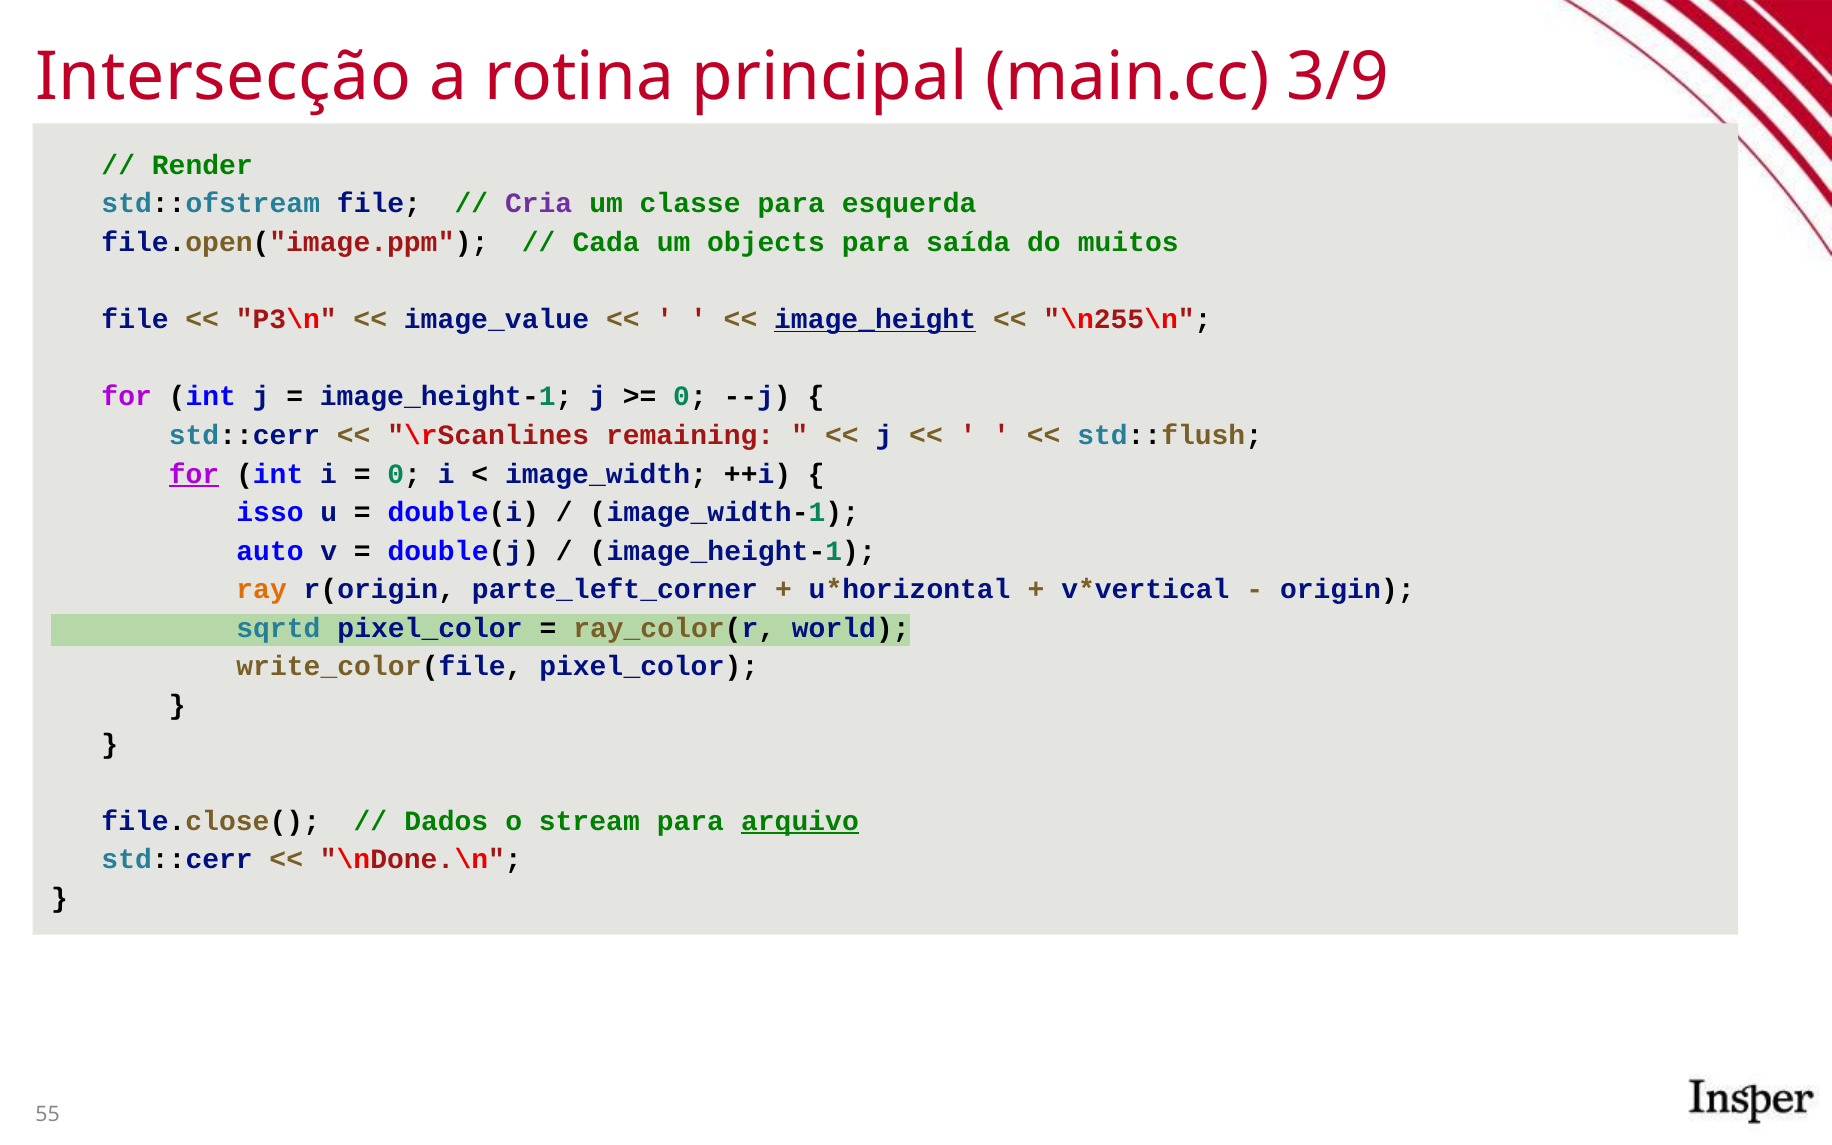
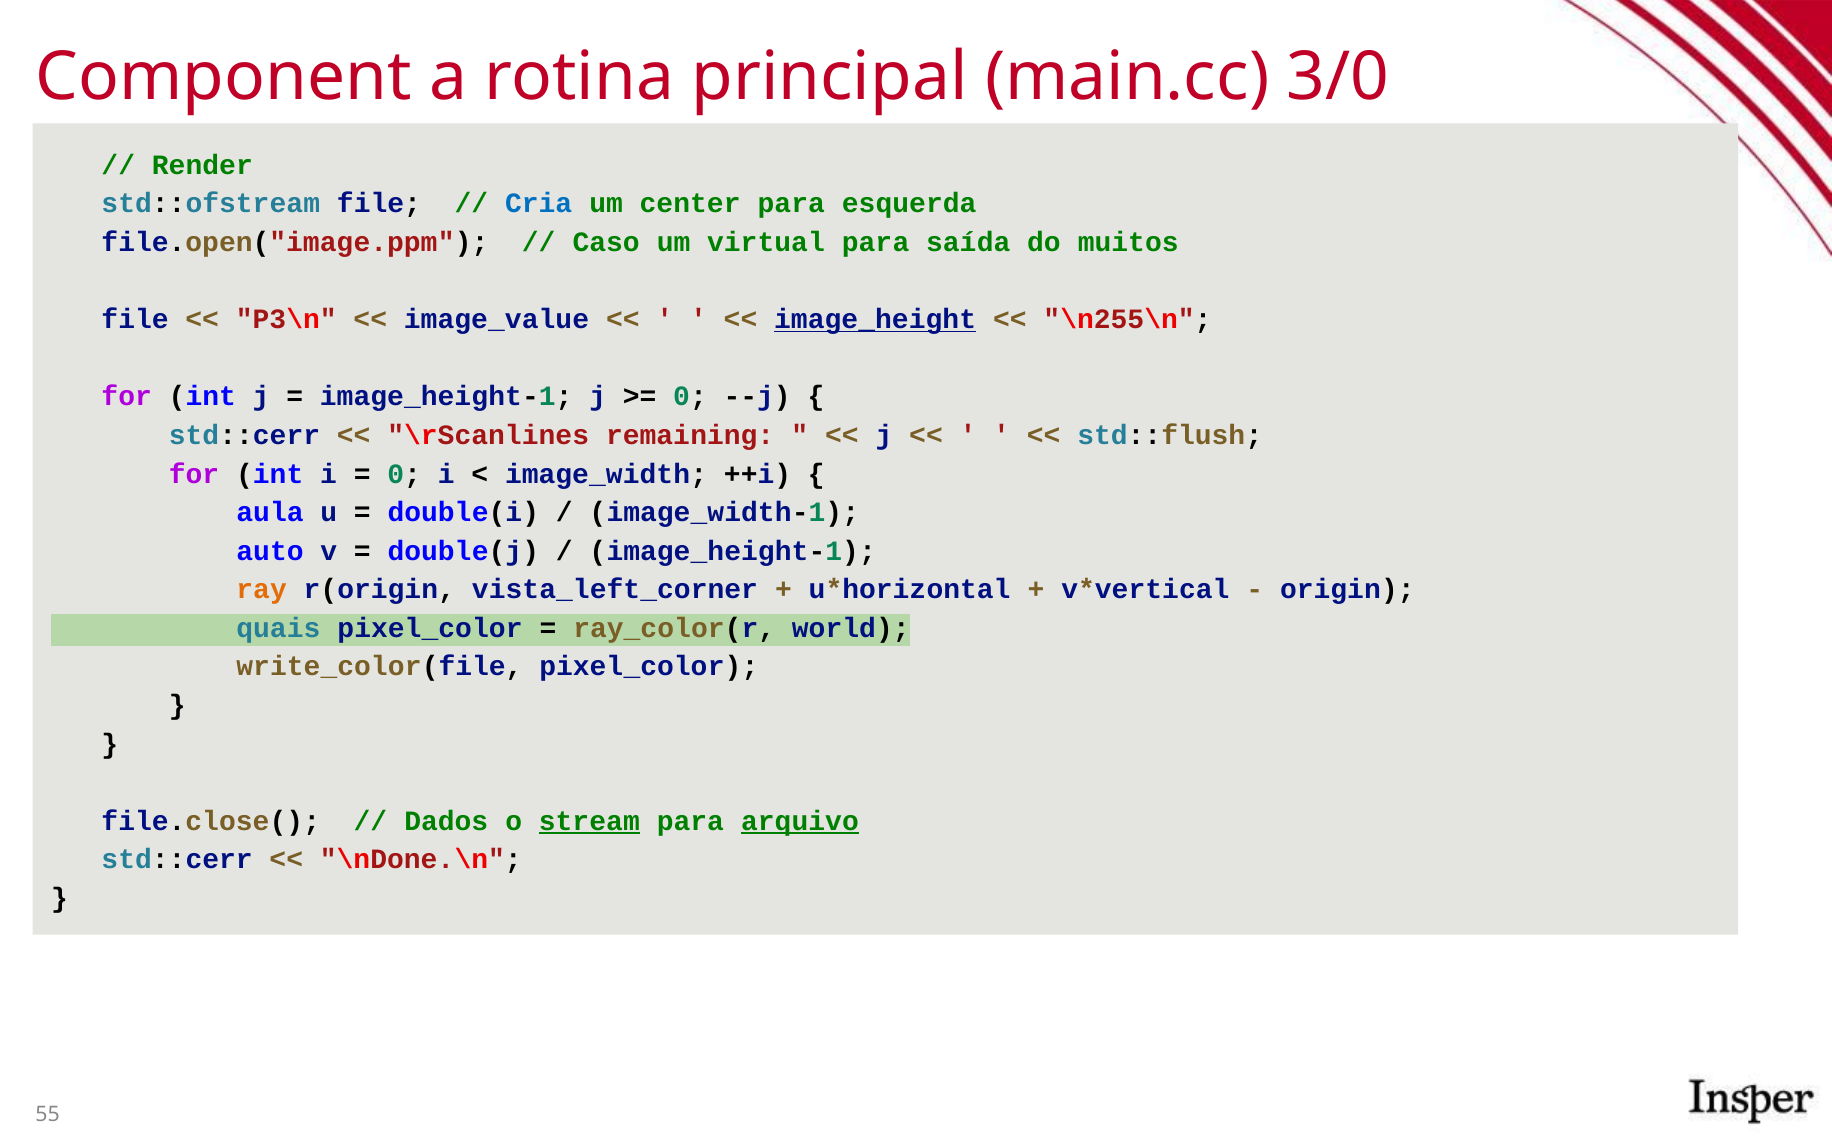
Intersecção: Intersecção -> Component (223, 77)
3/9: 3/9 -> 3/0 (1338, 77)
Cria colour: purple -> blue (539, 204)
classe: classe -> center (690, 204)
Cada: Cada -> Caso (606, 242)
objects: objects -> virtual (766, 242)
for underline: present -> none (194, 474)
isso: isso -> aula (270, 512)
parte_left_corner: parte_left_corner -> vista_left_corner (615, 590)
sqrtd: sqrtd -> quais (278, 628)
stream underline: none -> present (589, 821)
